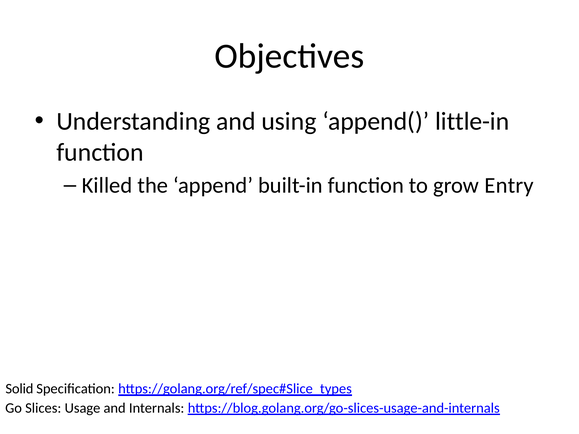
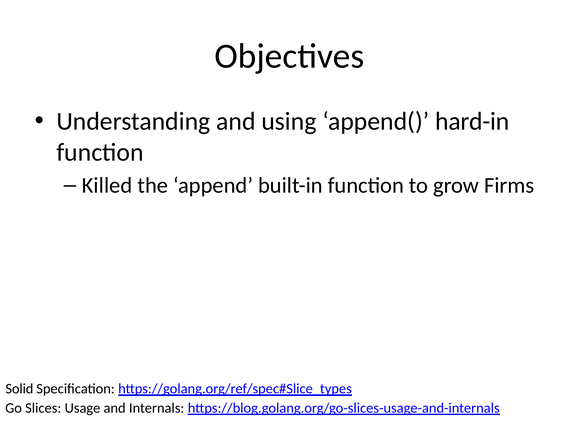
little-in: little-in -> hard-in (472, 121)
Entry: Entry -> Firms (509, 186)
